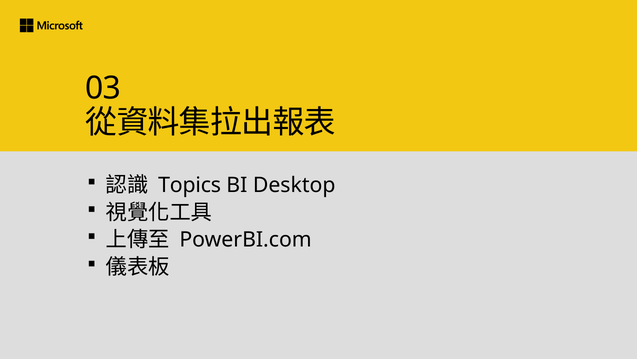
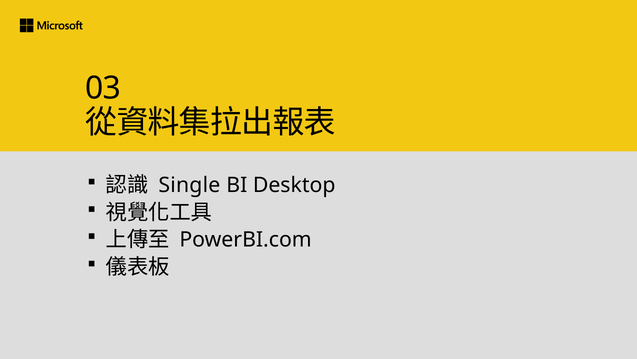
Topics: Topics -> Single (189, 185)
